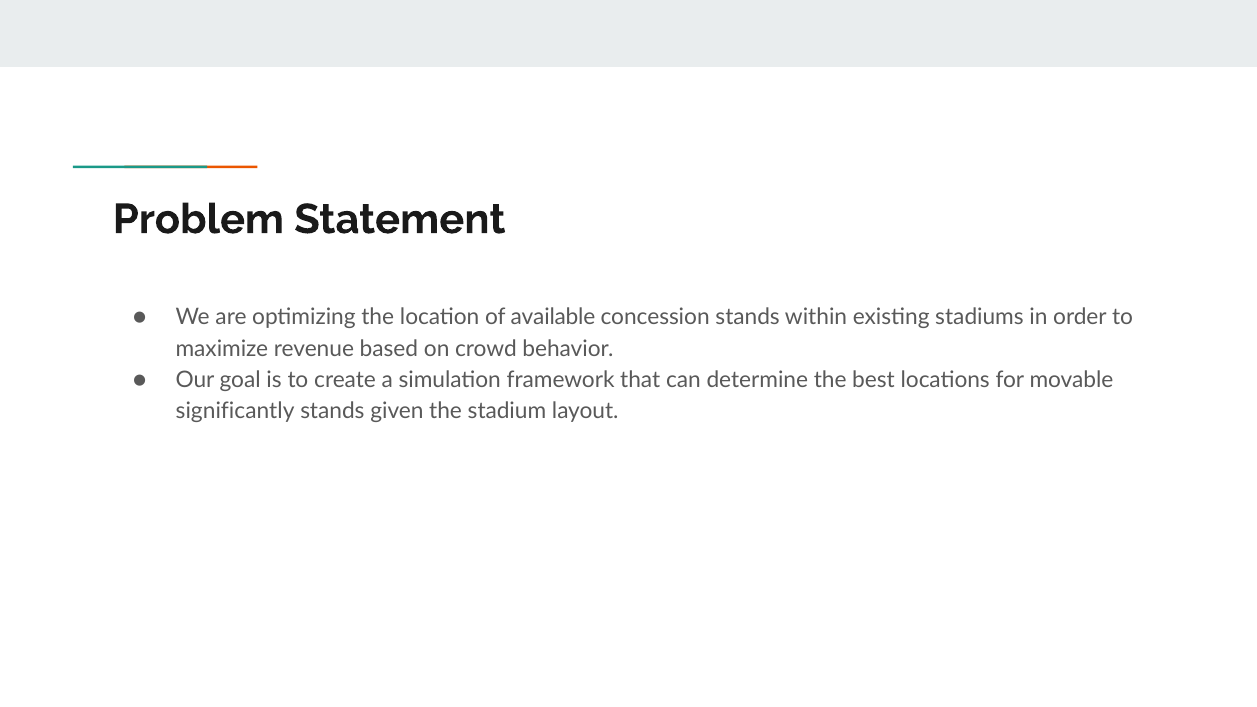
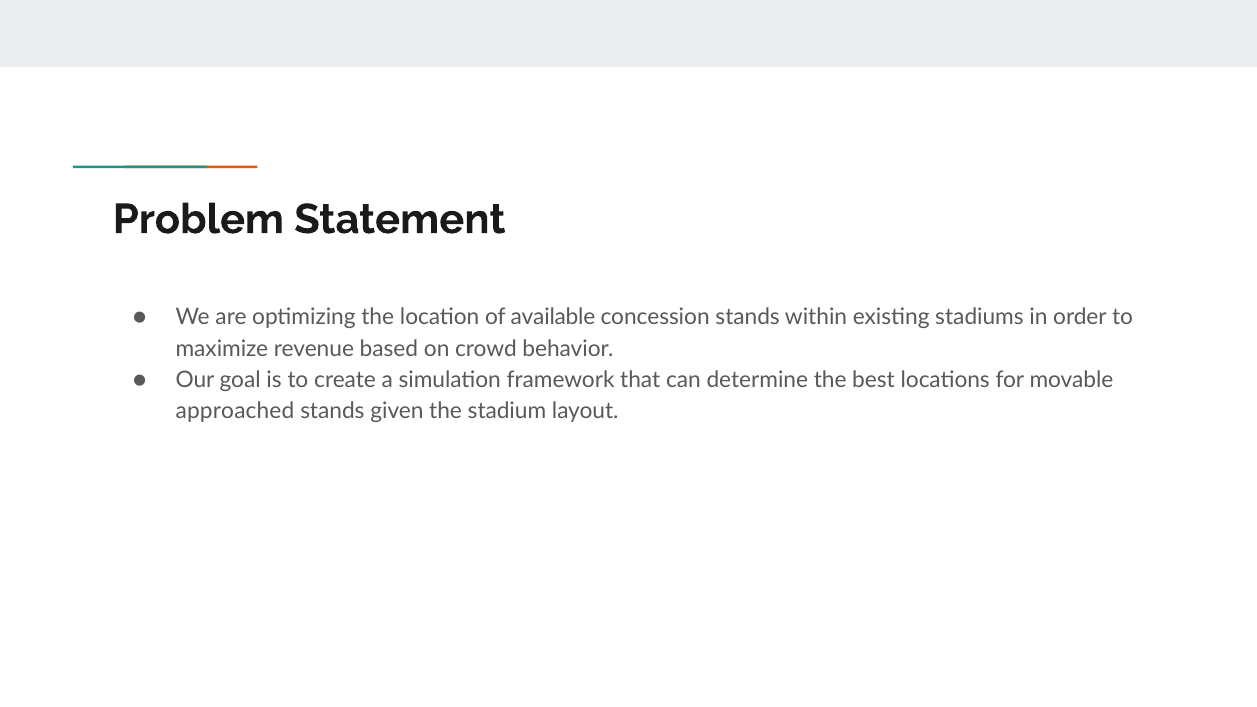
significantly: significantly -> approached (235, 411)
